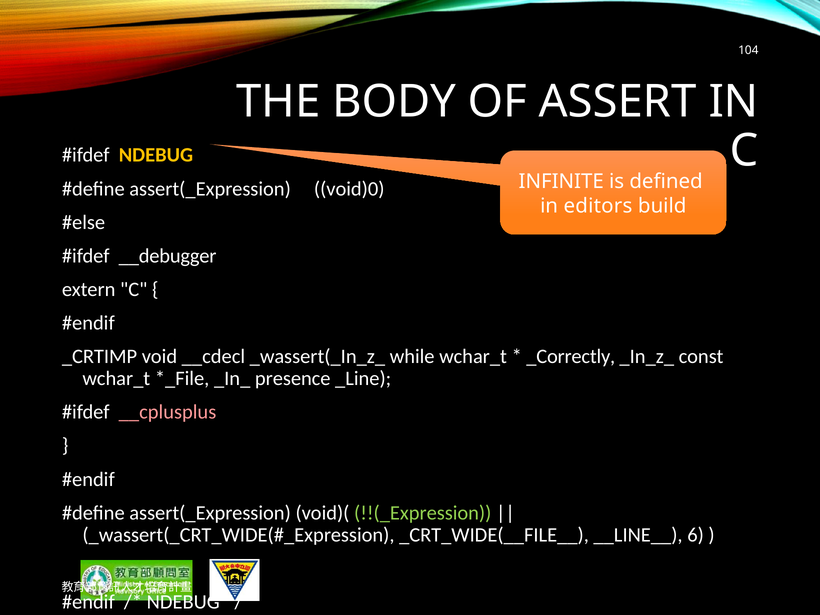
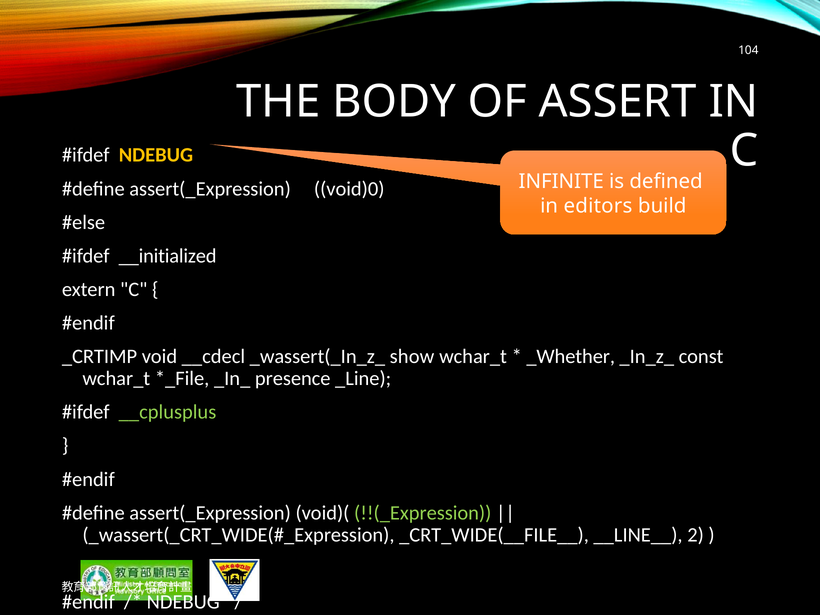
__debugger: __debugger -> __initialized (168, 256)
while: while -> show (412, 356)
_Correctly: _Correctly -> _Whether (571, 356)
__cplusplus colour: pink -> light green (168, 412)
6: 6 -> 2 (696, 535)
